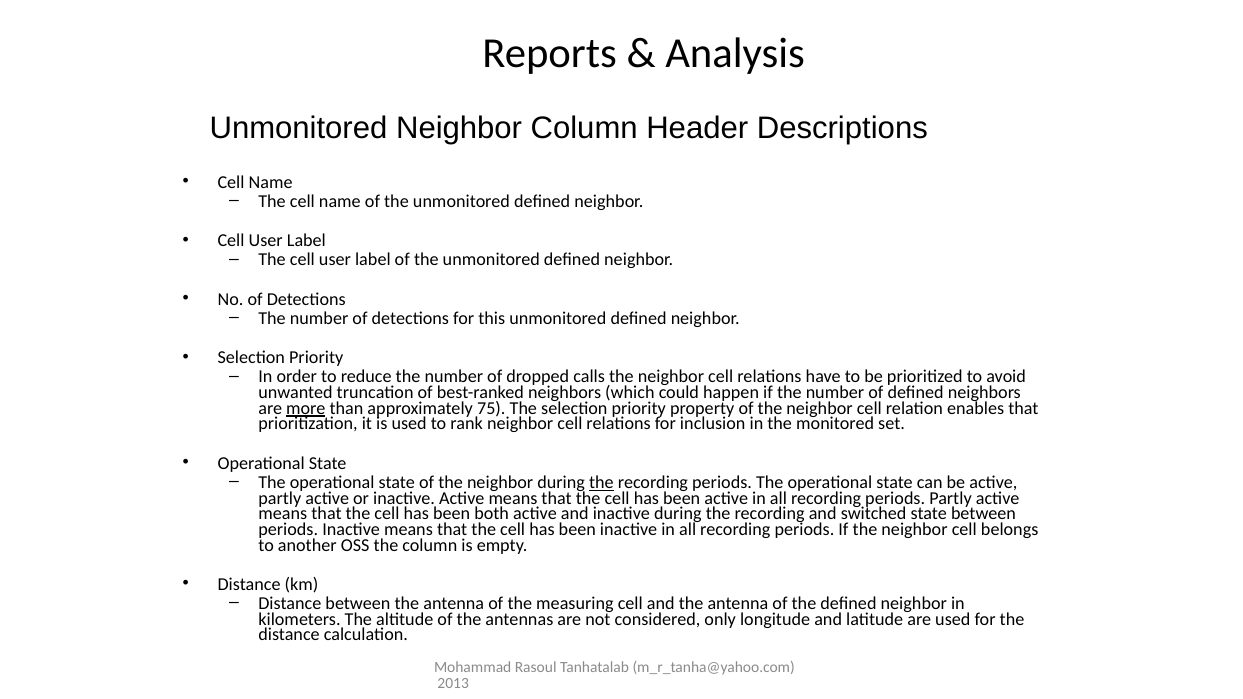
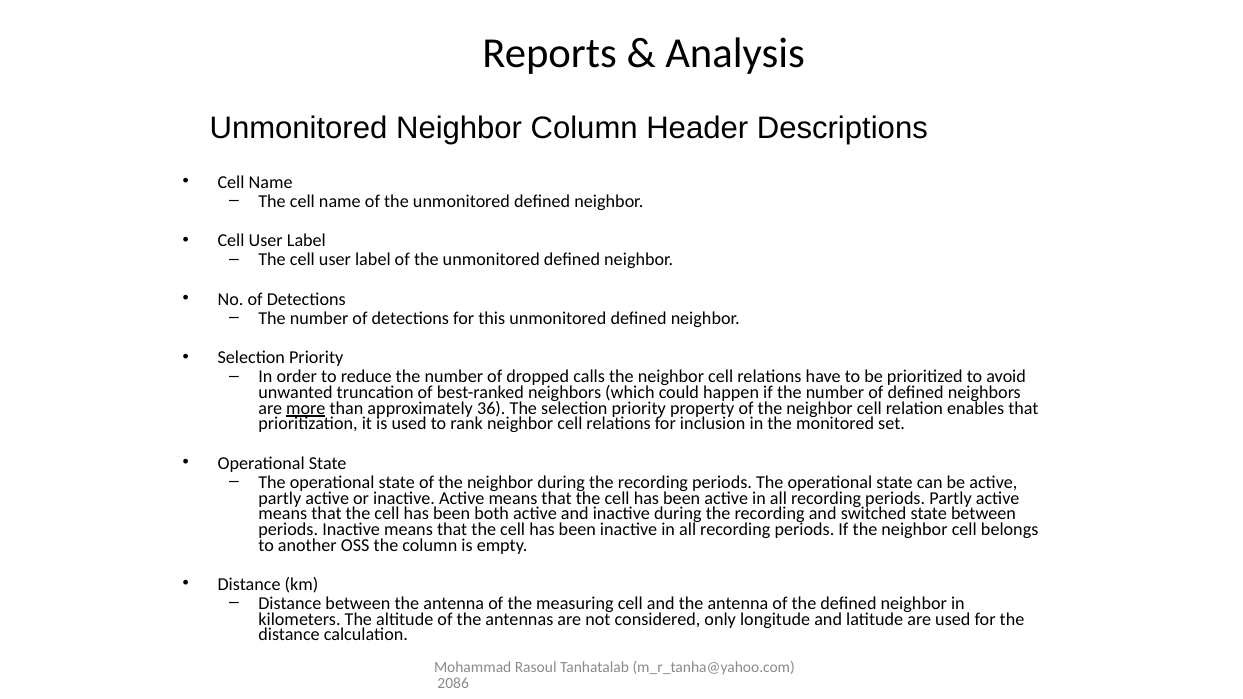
75: 75 -> 36 (491, 408)
the underline: present -> none (601, 483)
2013: 2013 -> 2086 (453, 683)
